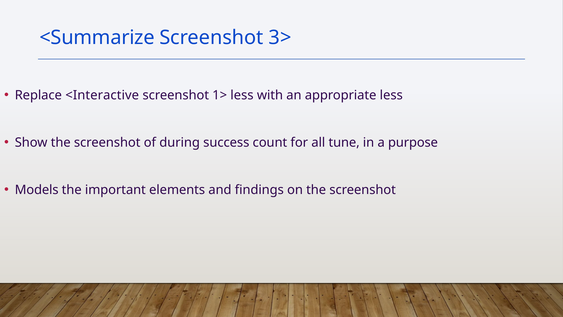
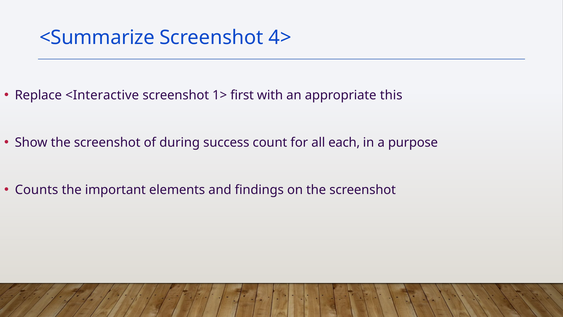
3>: 3> -> 4> (280, 38)
1> less: less -> first (242, 95)
appropriate less: less -> this (391, 95)
tune: tune -> each (344, 142)
Models: Models -> Counts (37, 190)
